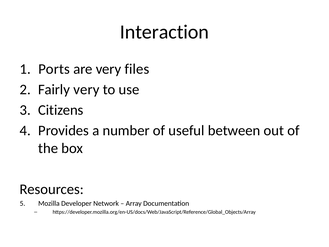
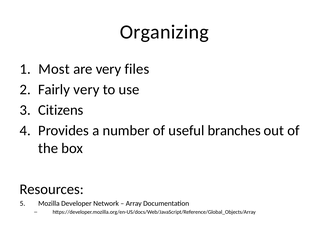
Interaction: Interaction -> Organizing (164, 32)
Ports: Ports -> Most (54, 69)
between: between -> branches (234, 131)
